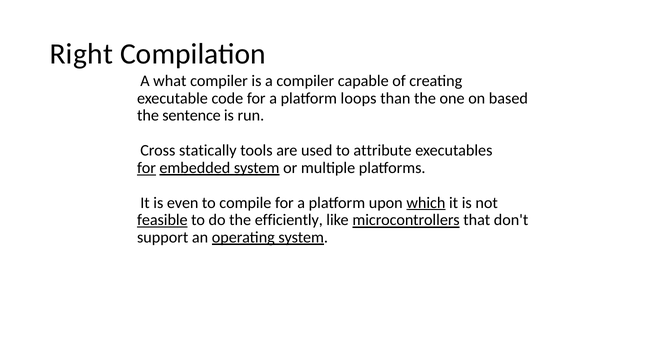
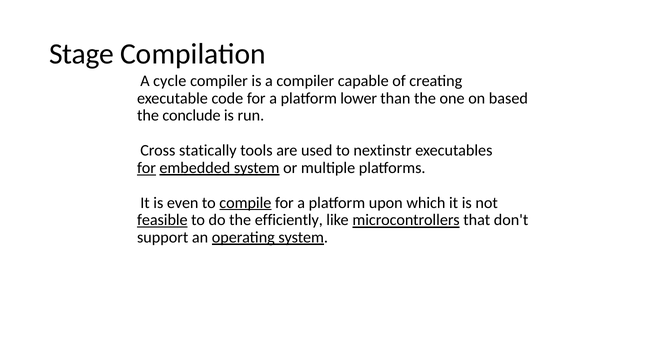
Right: Right -> Stage (82, 54)
what: what -> cycle (170, 81)
loops: loops -> lower (359, 98)
sentence: sentence -> conclude (191, 116)
attribute: attribute -> nextinstr (383, 151)
compile underline: none -> present (245, 203)
which underline: present -> none (426, 203)
